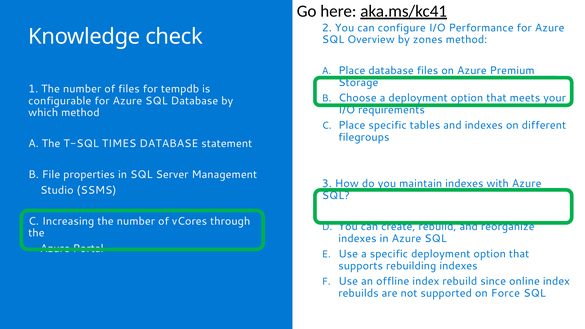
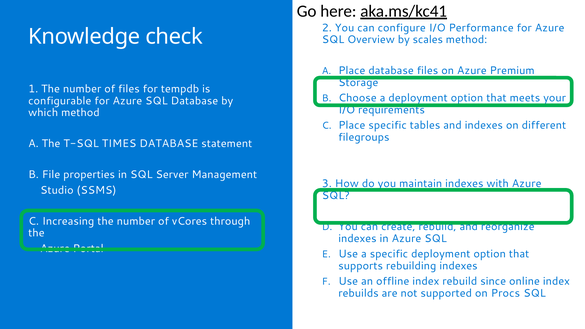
zones: zones -> scales (428, 40)
Force: Force -> Procs (505, 293)
